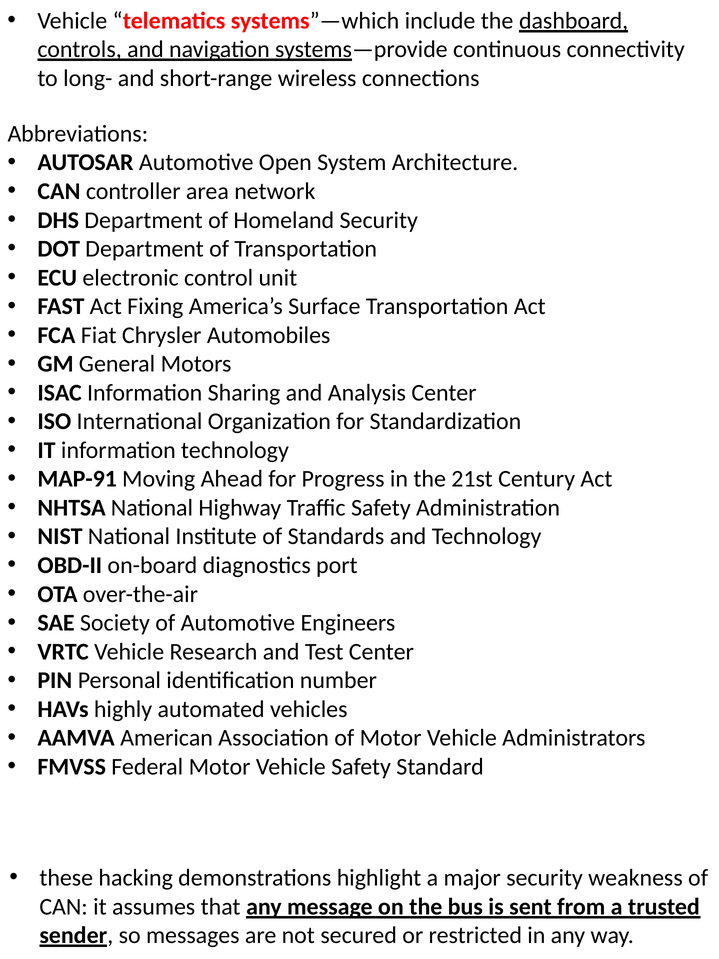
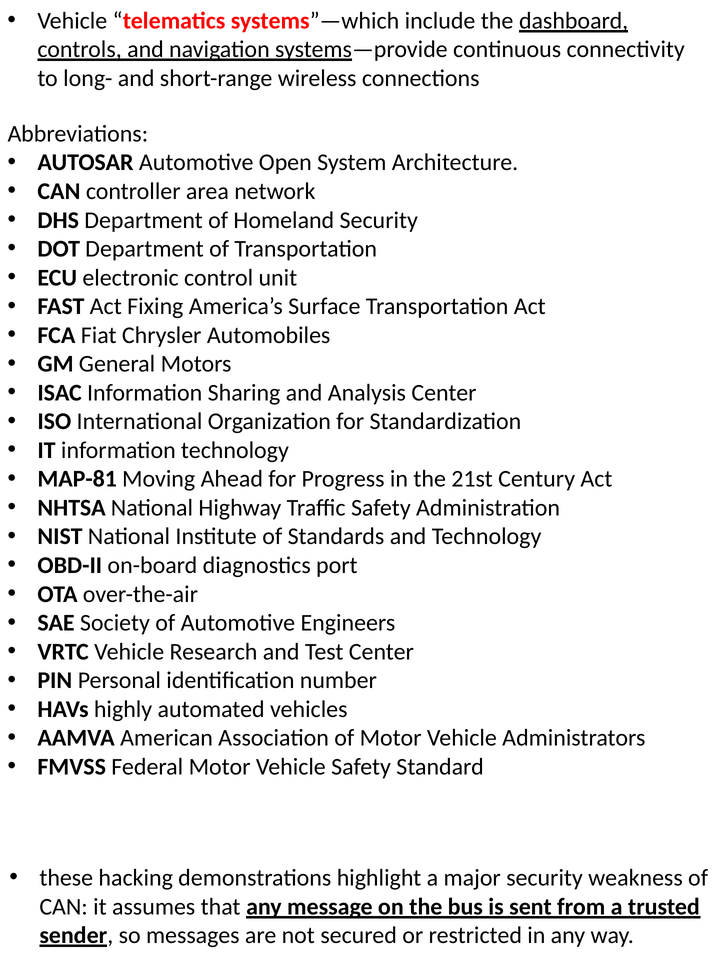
MAP-91: MAP-91 -> MAP-81 (77, 479)
